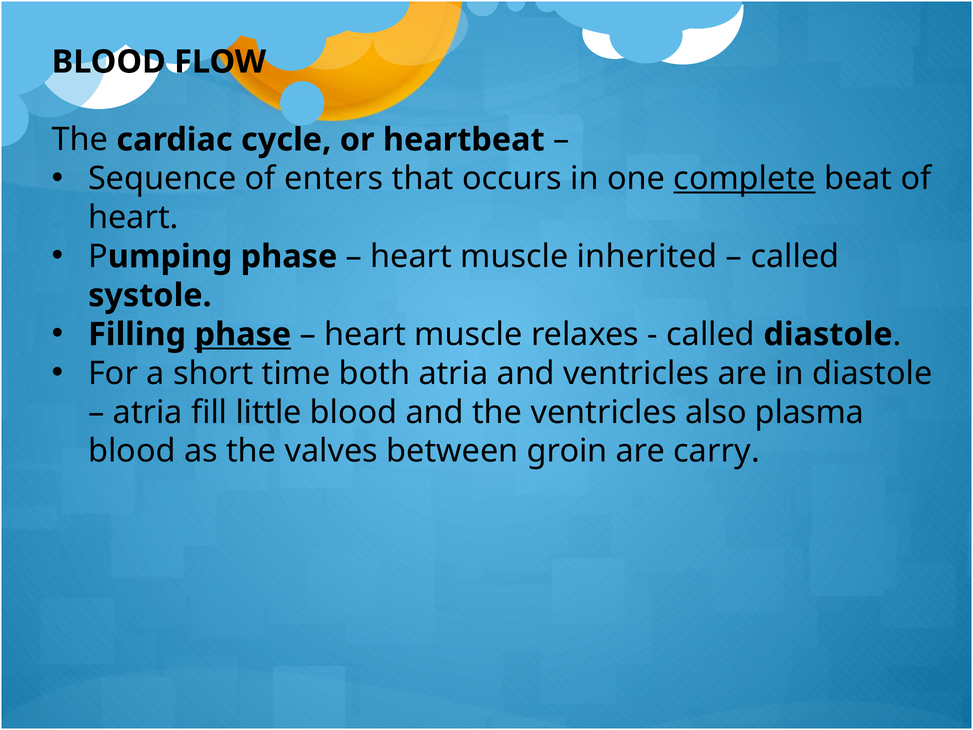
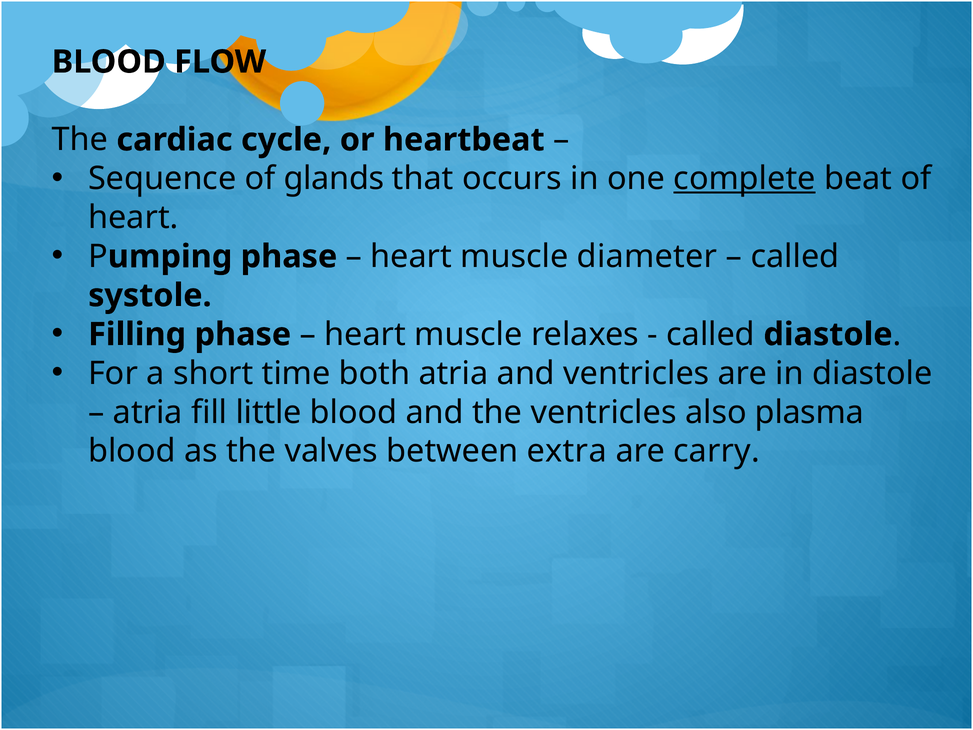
enters: enters -> glands (334, 179)
inherited: inherited -> diameter (647, 256)
phase underline: present -> none (243, 334)
groin: groin -> extra (567, 451)
